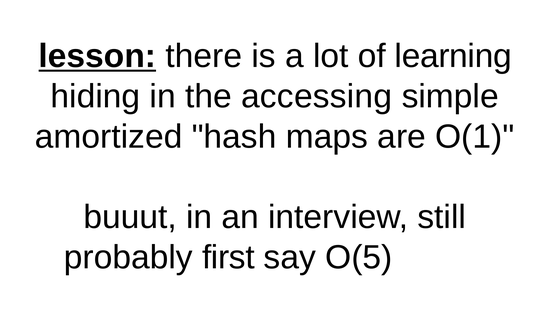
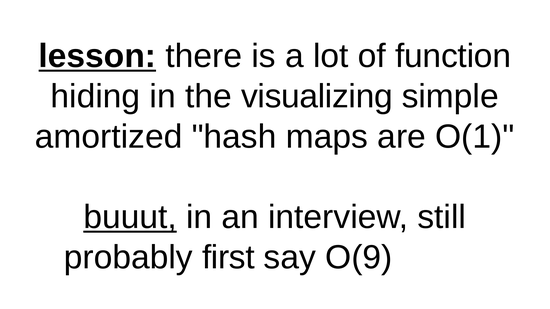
learning: learning -> function (453, 56)
accessing: accessing -> visualizing (317, 97)
buuut underline: none -> present (130, 218)
O(5: O(5 -> O(9 (359, 258)
